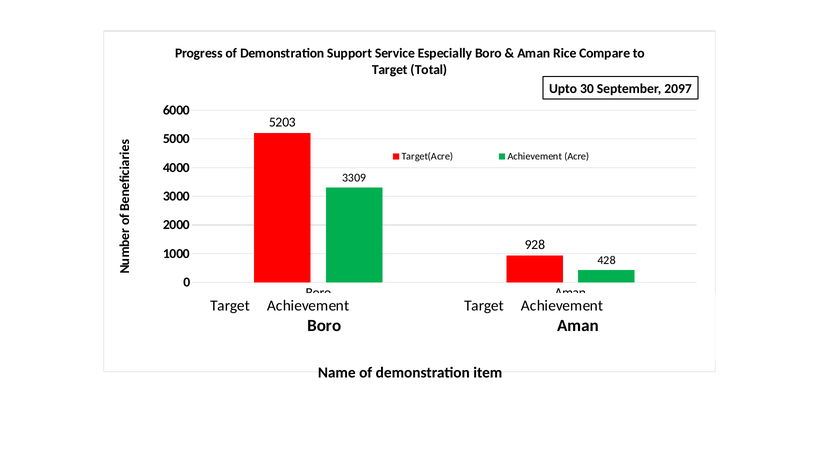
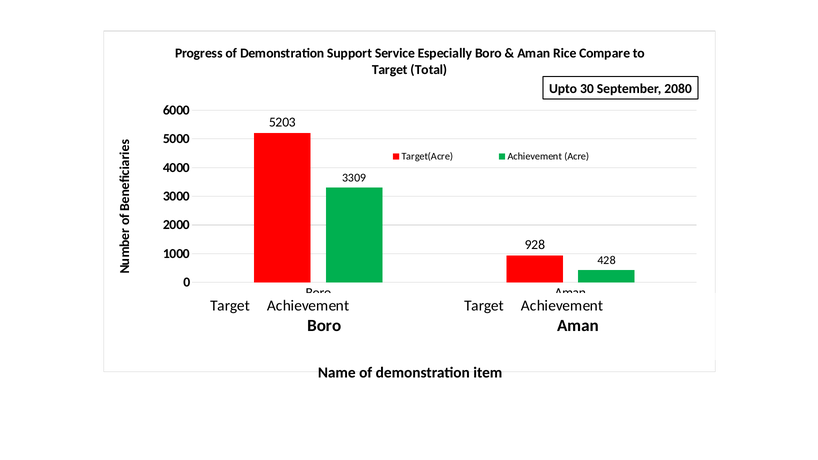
2097: 2097 -> 2080 (678, 89)
